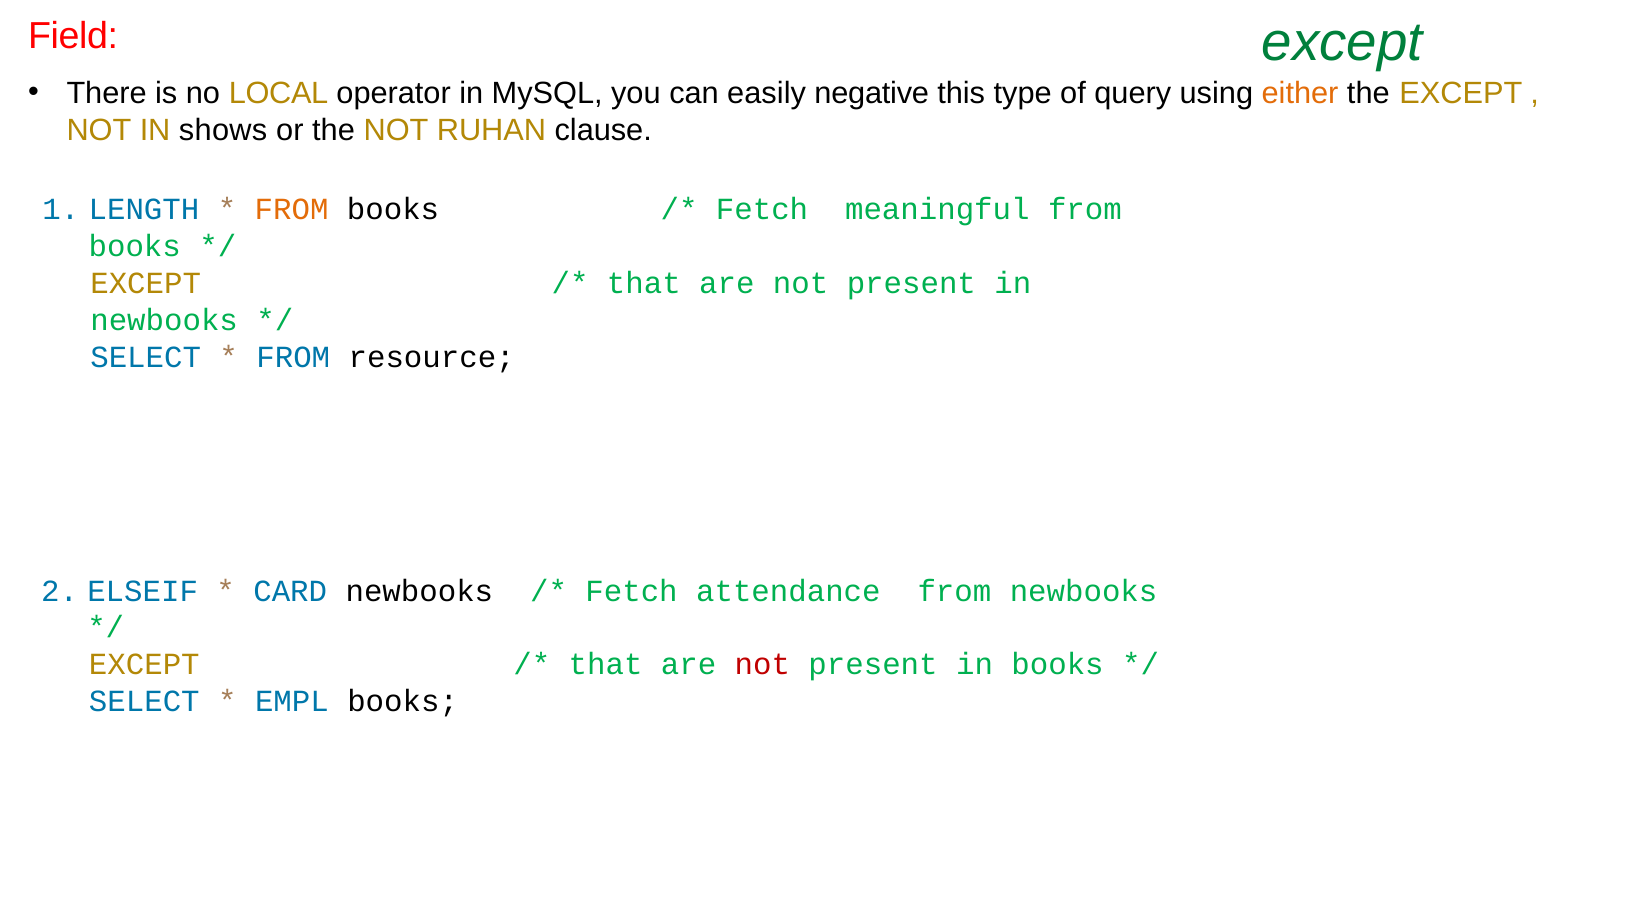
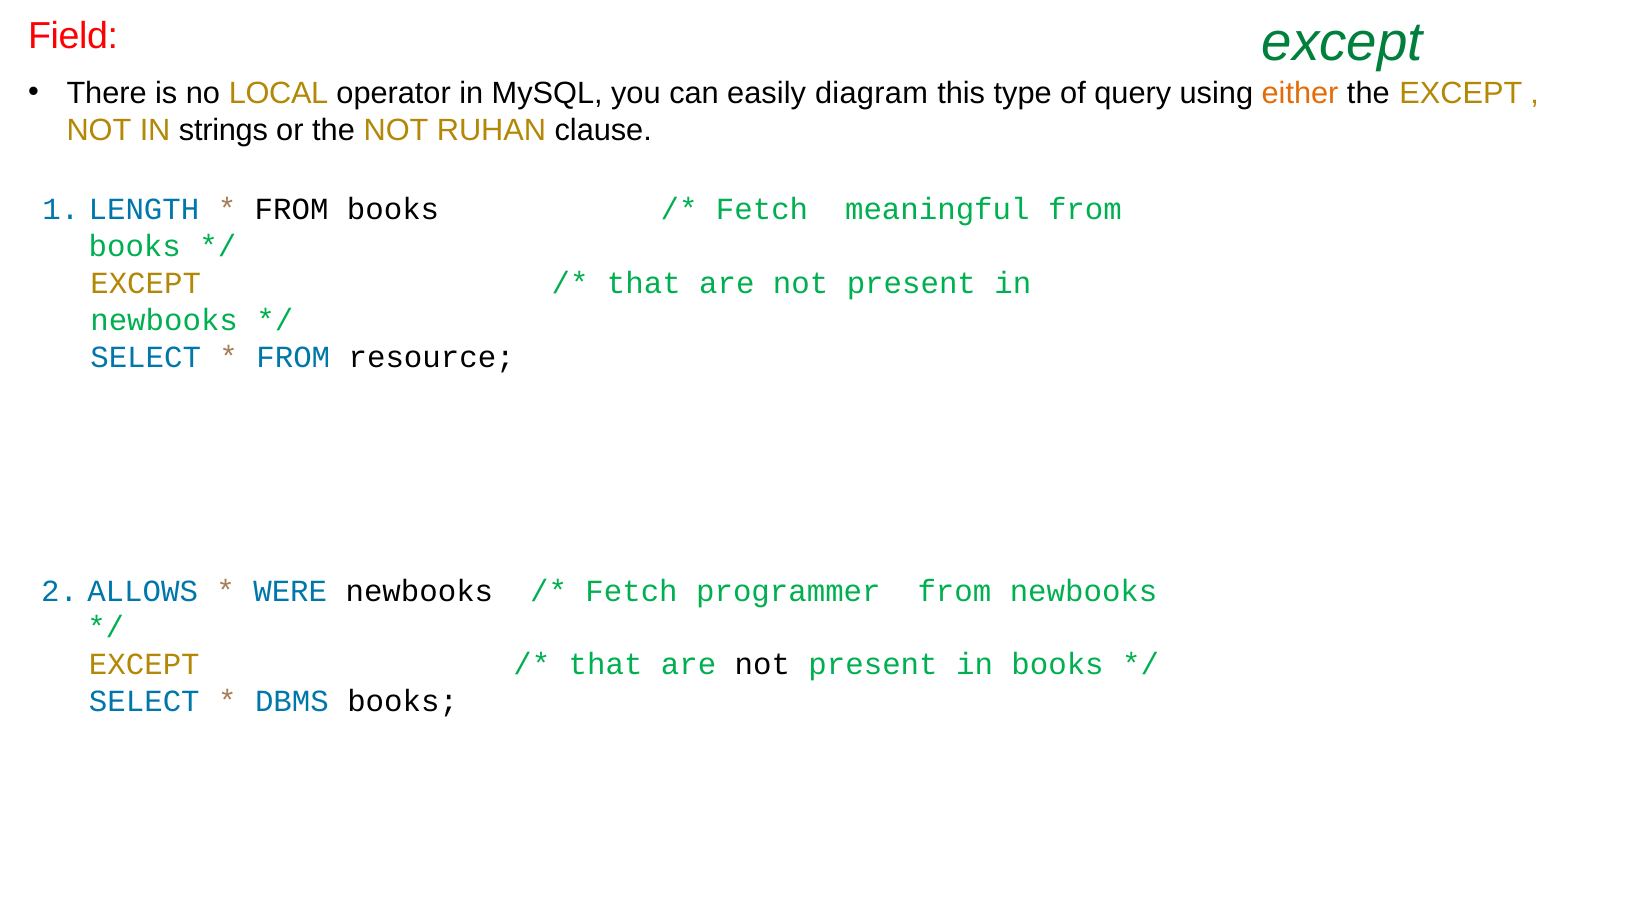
negative: negative -> diagram (871, 93)
shows: shows -> strings (223, 130)
FROM colour: orange -> black (292, 210)
ELSEIF: ELSEIF -> ALLOWS (143, 591)
CARD: CARD -> WERE (290, 591)
attendance: attendance -> programmer (788, 591)
not colour: red -> black (762, 665)
EMPL: EMPL -> DBMS (292, 702)
